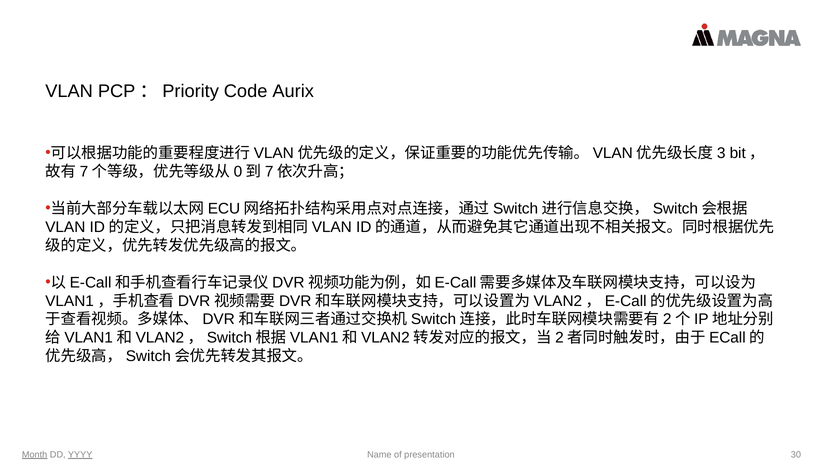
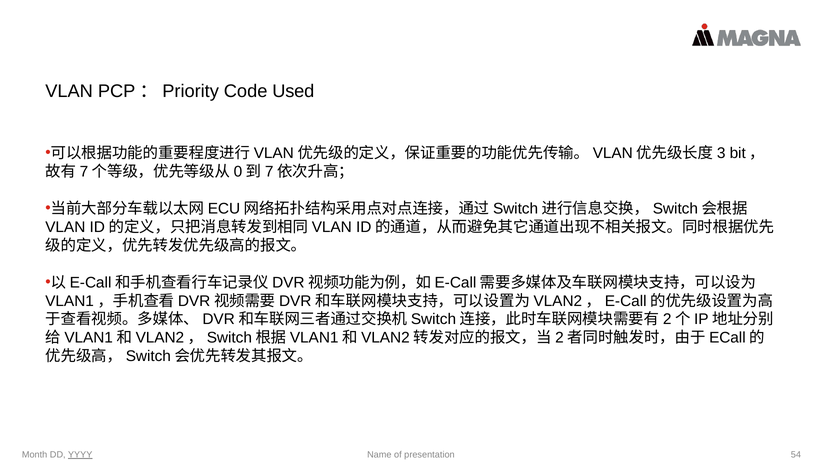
Aurix: Aurix -> Used (293, 91)
Month underline: present -> none (35, 455)
30: 30 -> 54 (796, 455)
